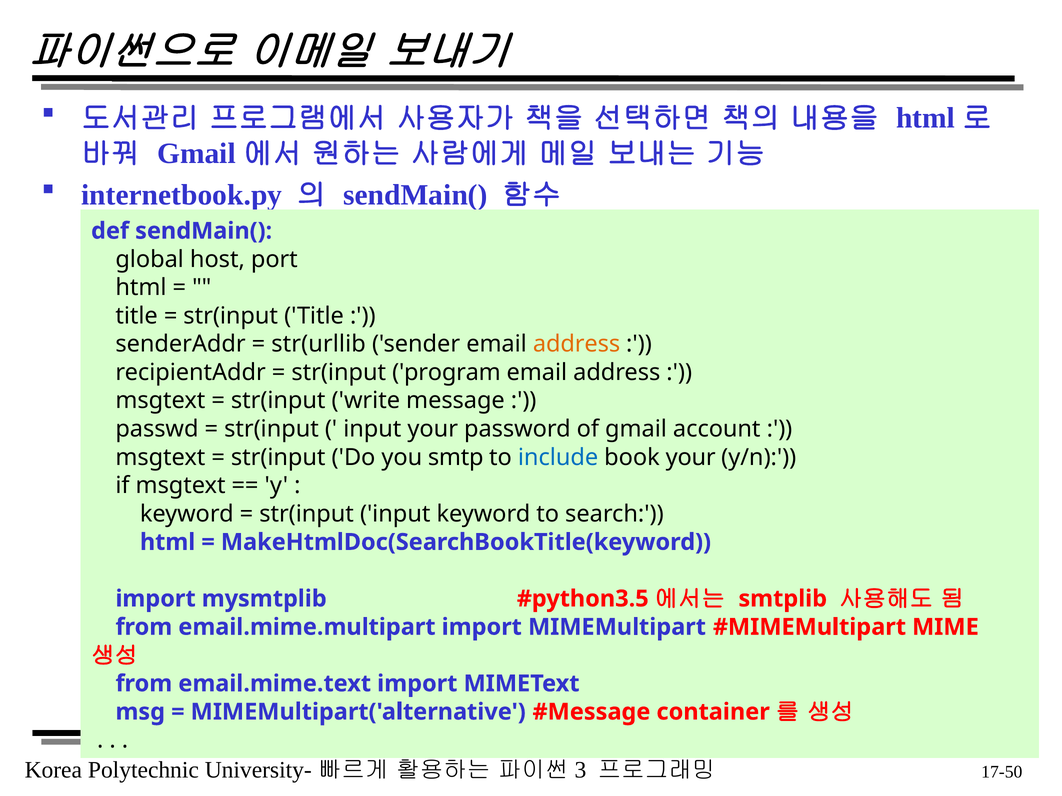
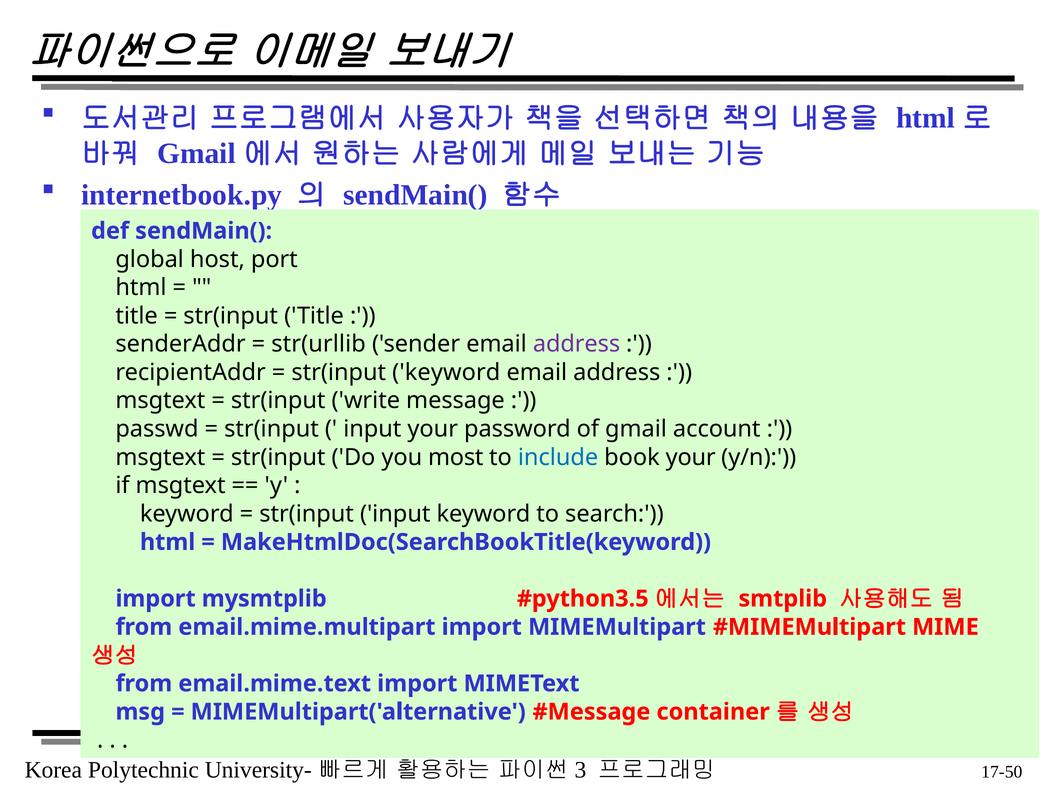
address colour: orange -> purple (577, 344)
str(input program: program -> keyword (446, 373)
smtp: smtp -> most (456, 458)
